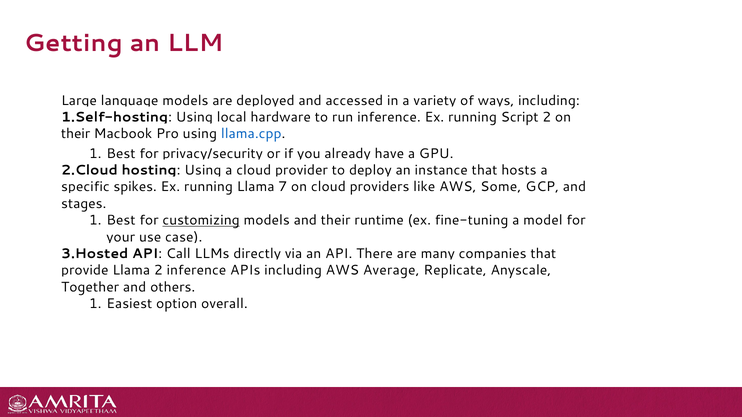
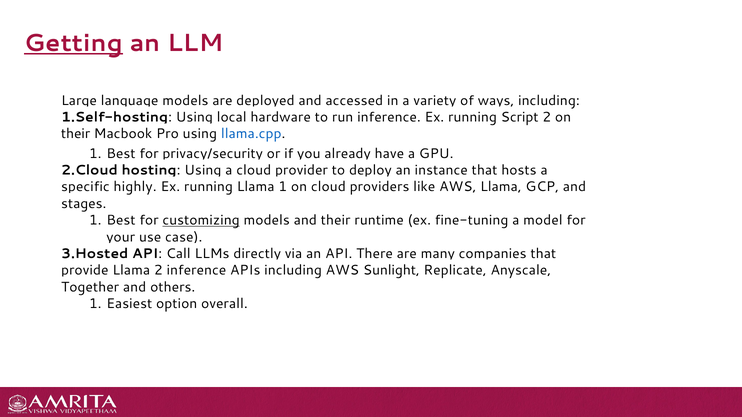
Getting underline: none -> present (73, 43)
spikes: spikes -> highly (135, 187)
Llama 7: 7 -> 1 (283, 187)
AWS Some: Some -> Llama (501, 187)
Average: Average -> Sunlight (391, 271)
